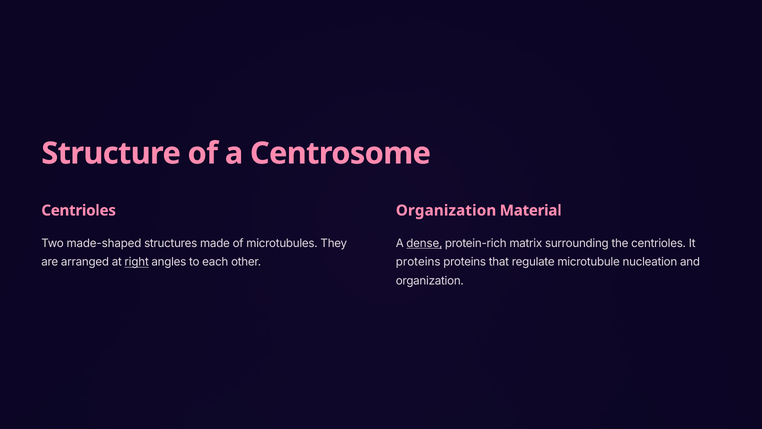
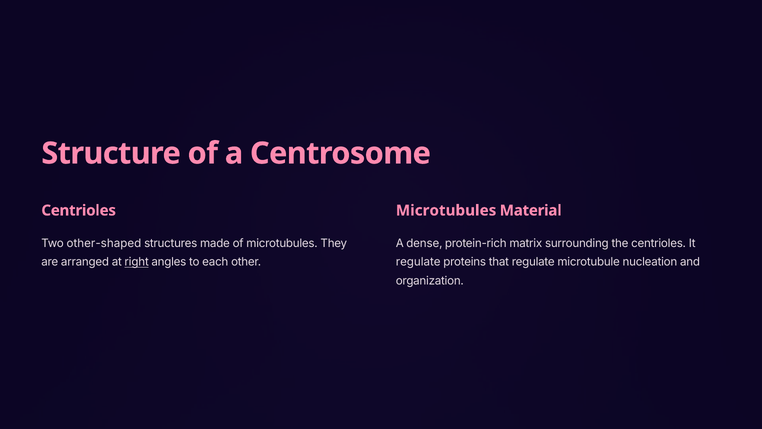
Organization: Organization -> Microtubules (446, 210)
made-shaped: made-shaped -> other-shaped (104, 243)
dense underline: present -> none (424, 243)
proteins: proteins -> regulate (418, 262)
